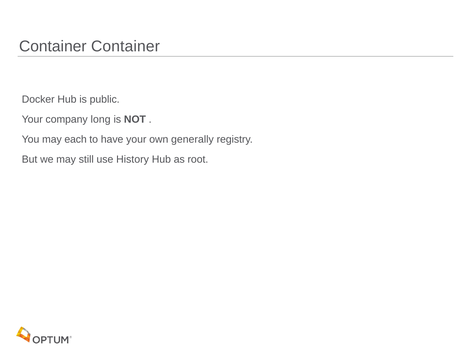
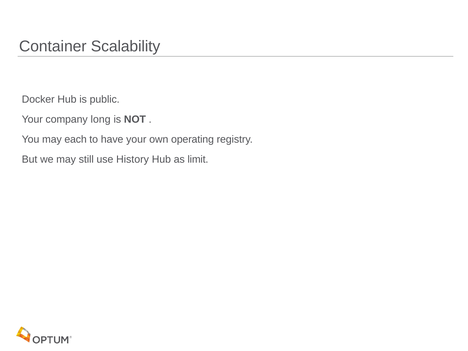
Container Container: Container -> Scalability (126, 46)
generally: generally -> operating (193, 139)
root: root -> limit (198, 159)
